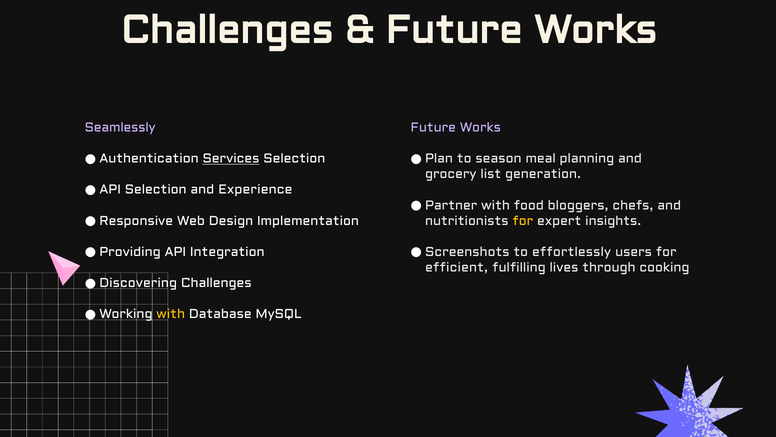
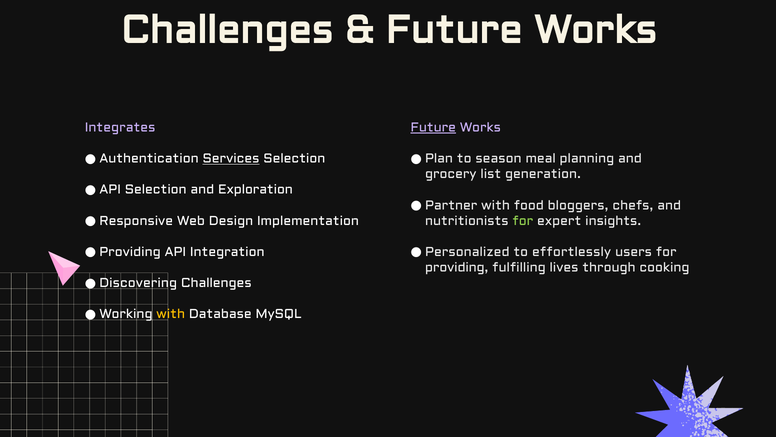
Seamlessly: Seamlessly -> Integrates (120, 127)
Future underline: none -> present (433, 127)
Experience: Experience -> Exploration (255, 189)
for colour: yellow -> light green (523, 221)
Screenshots: Screenshots -> Personalized (467, 252)
efficient: efficient -> providing (457, 267)
